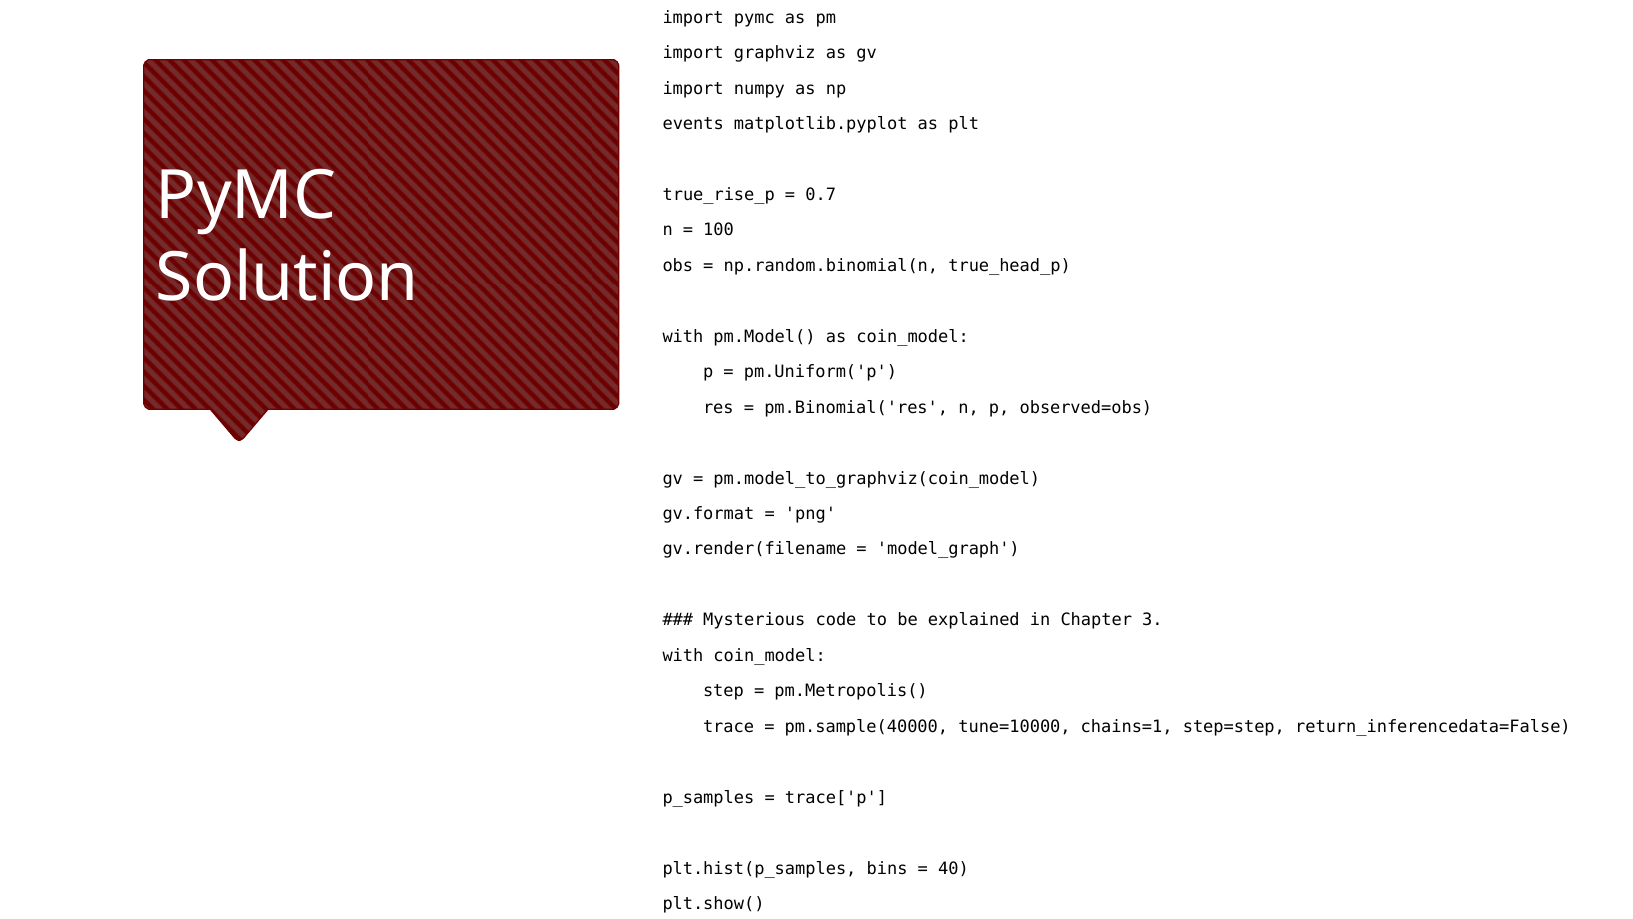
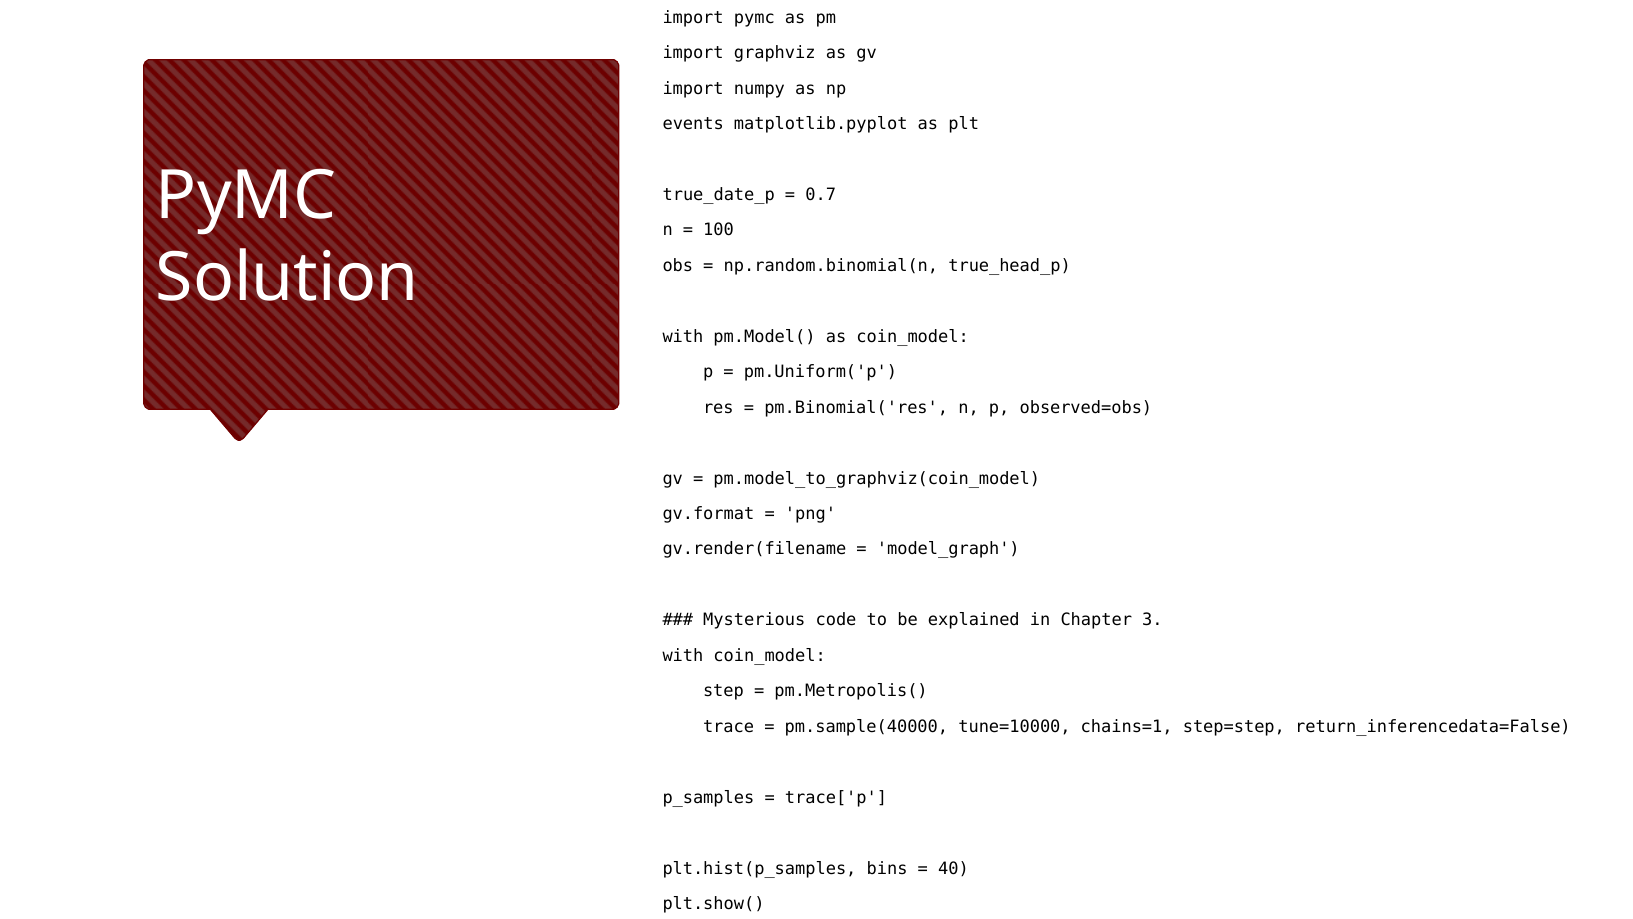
true_rise_p: true_rise_p -> true_date_p (719, 195)
